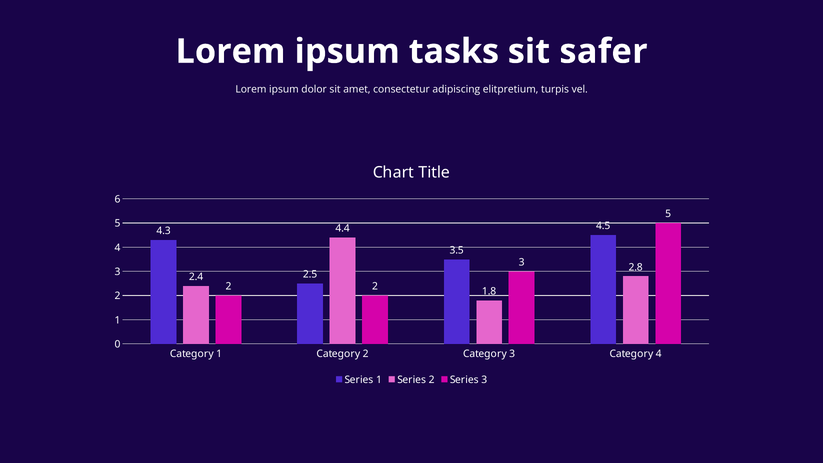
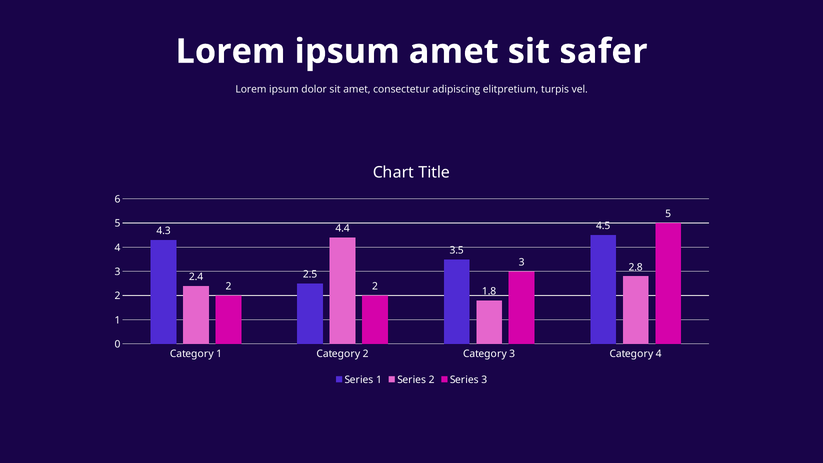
ipsum tasks: tasks -> amet (454, 51)
